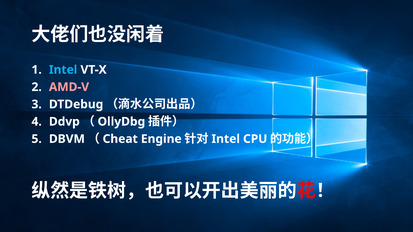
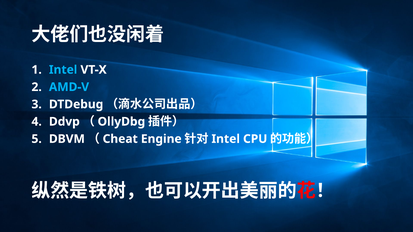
AMD-V colour: pink -> light blue (69, 87)
